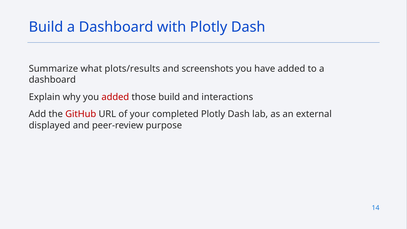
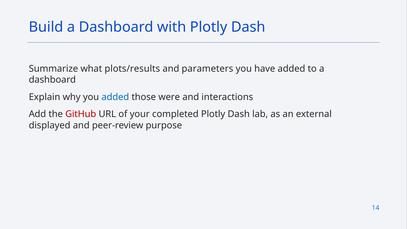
screenshots: screenshots -> parameters (207, 69)
added colour: red -> blue (115, 97)
those build: build -> were (169, 97)
